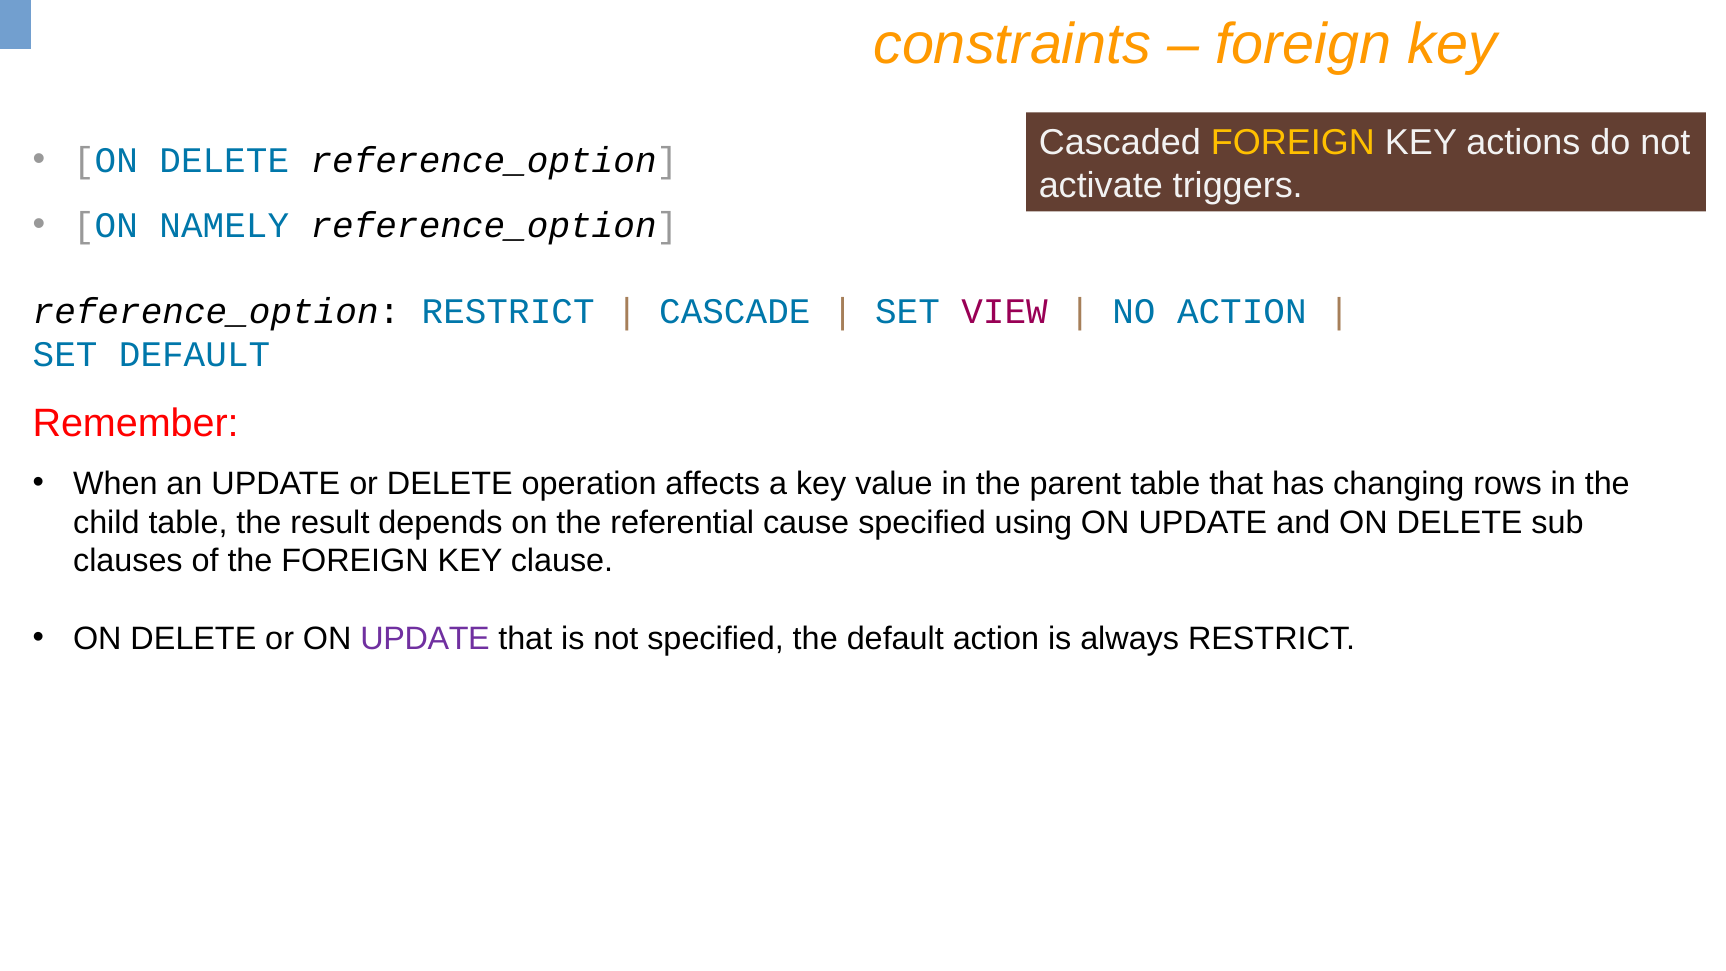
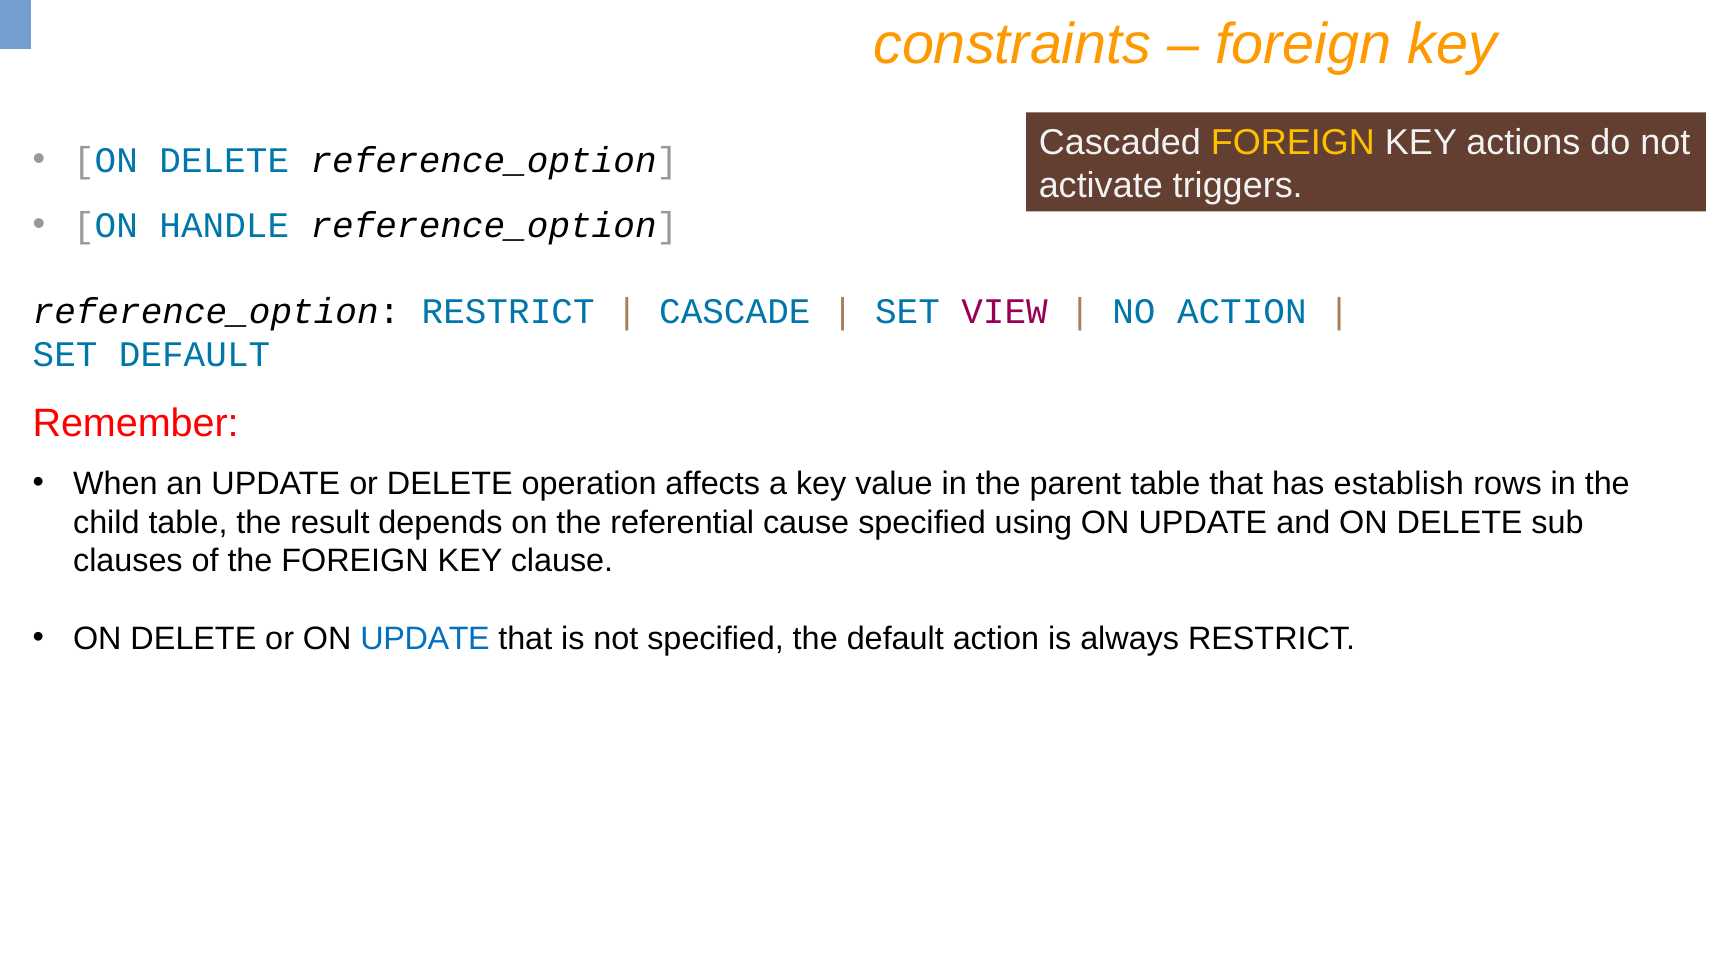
NAMELY: NAMELY -> HANDLE (224, 225)
changing: changing -> establish (1399, 483)
UPDATE colour: purple -> blue (425, 639)
